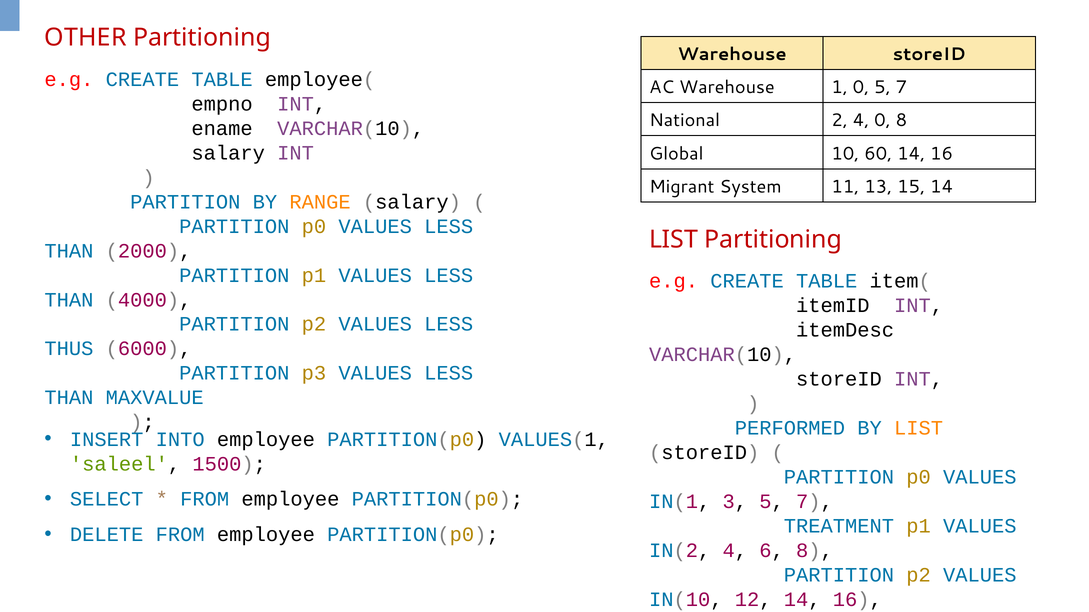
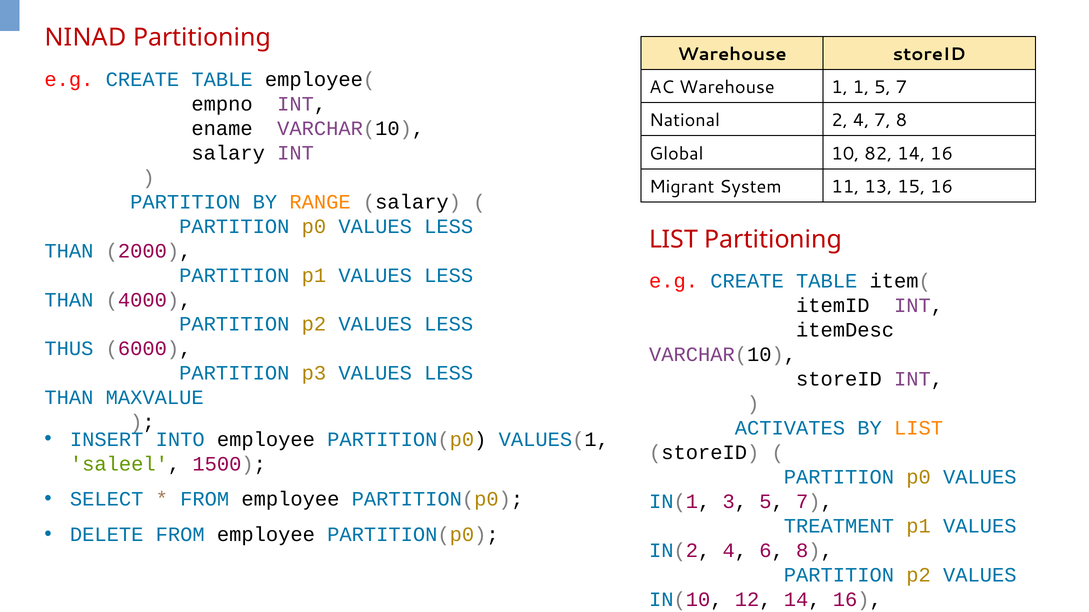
OTHER: OTHER -> NINAD (85, 38)
1 0: 0 -> 1 (861, 87)
4 0: 0 -> 7 (882, 121)
60: 60 -> 82 (878, 154)
15 14: 14 -> 16 (942, 187)
PERFORMED: PERFORMED -> ACTIVATES (790, 429)
